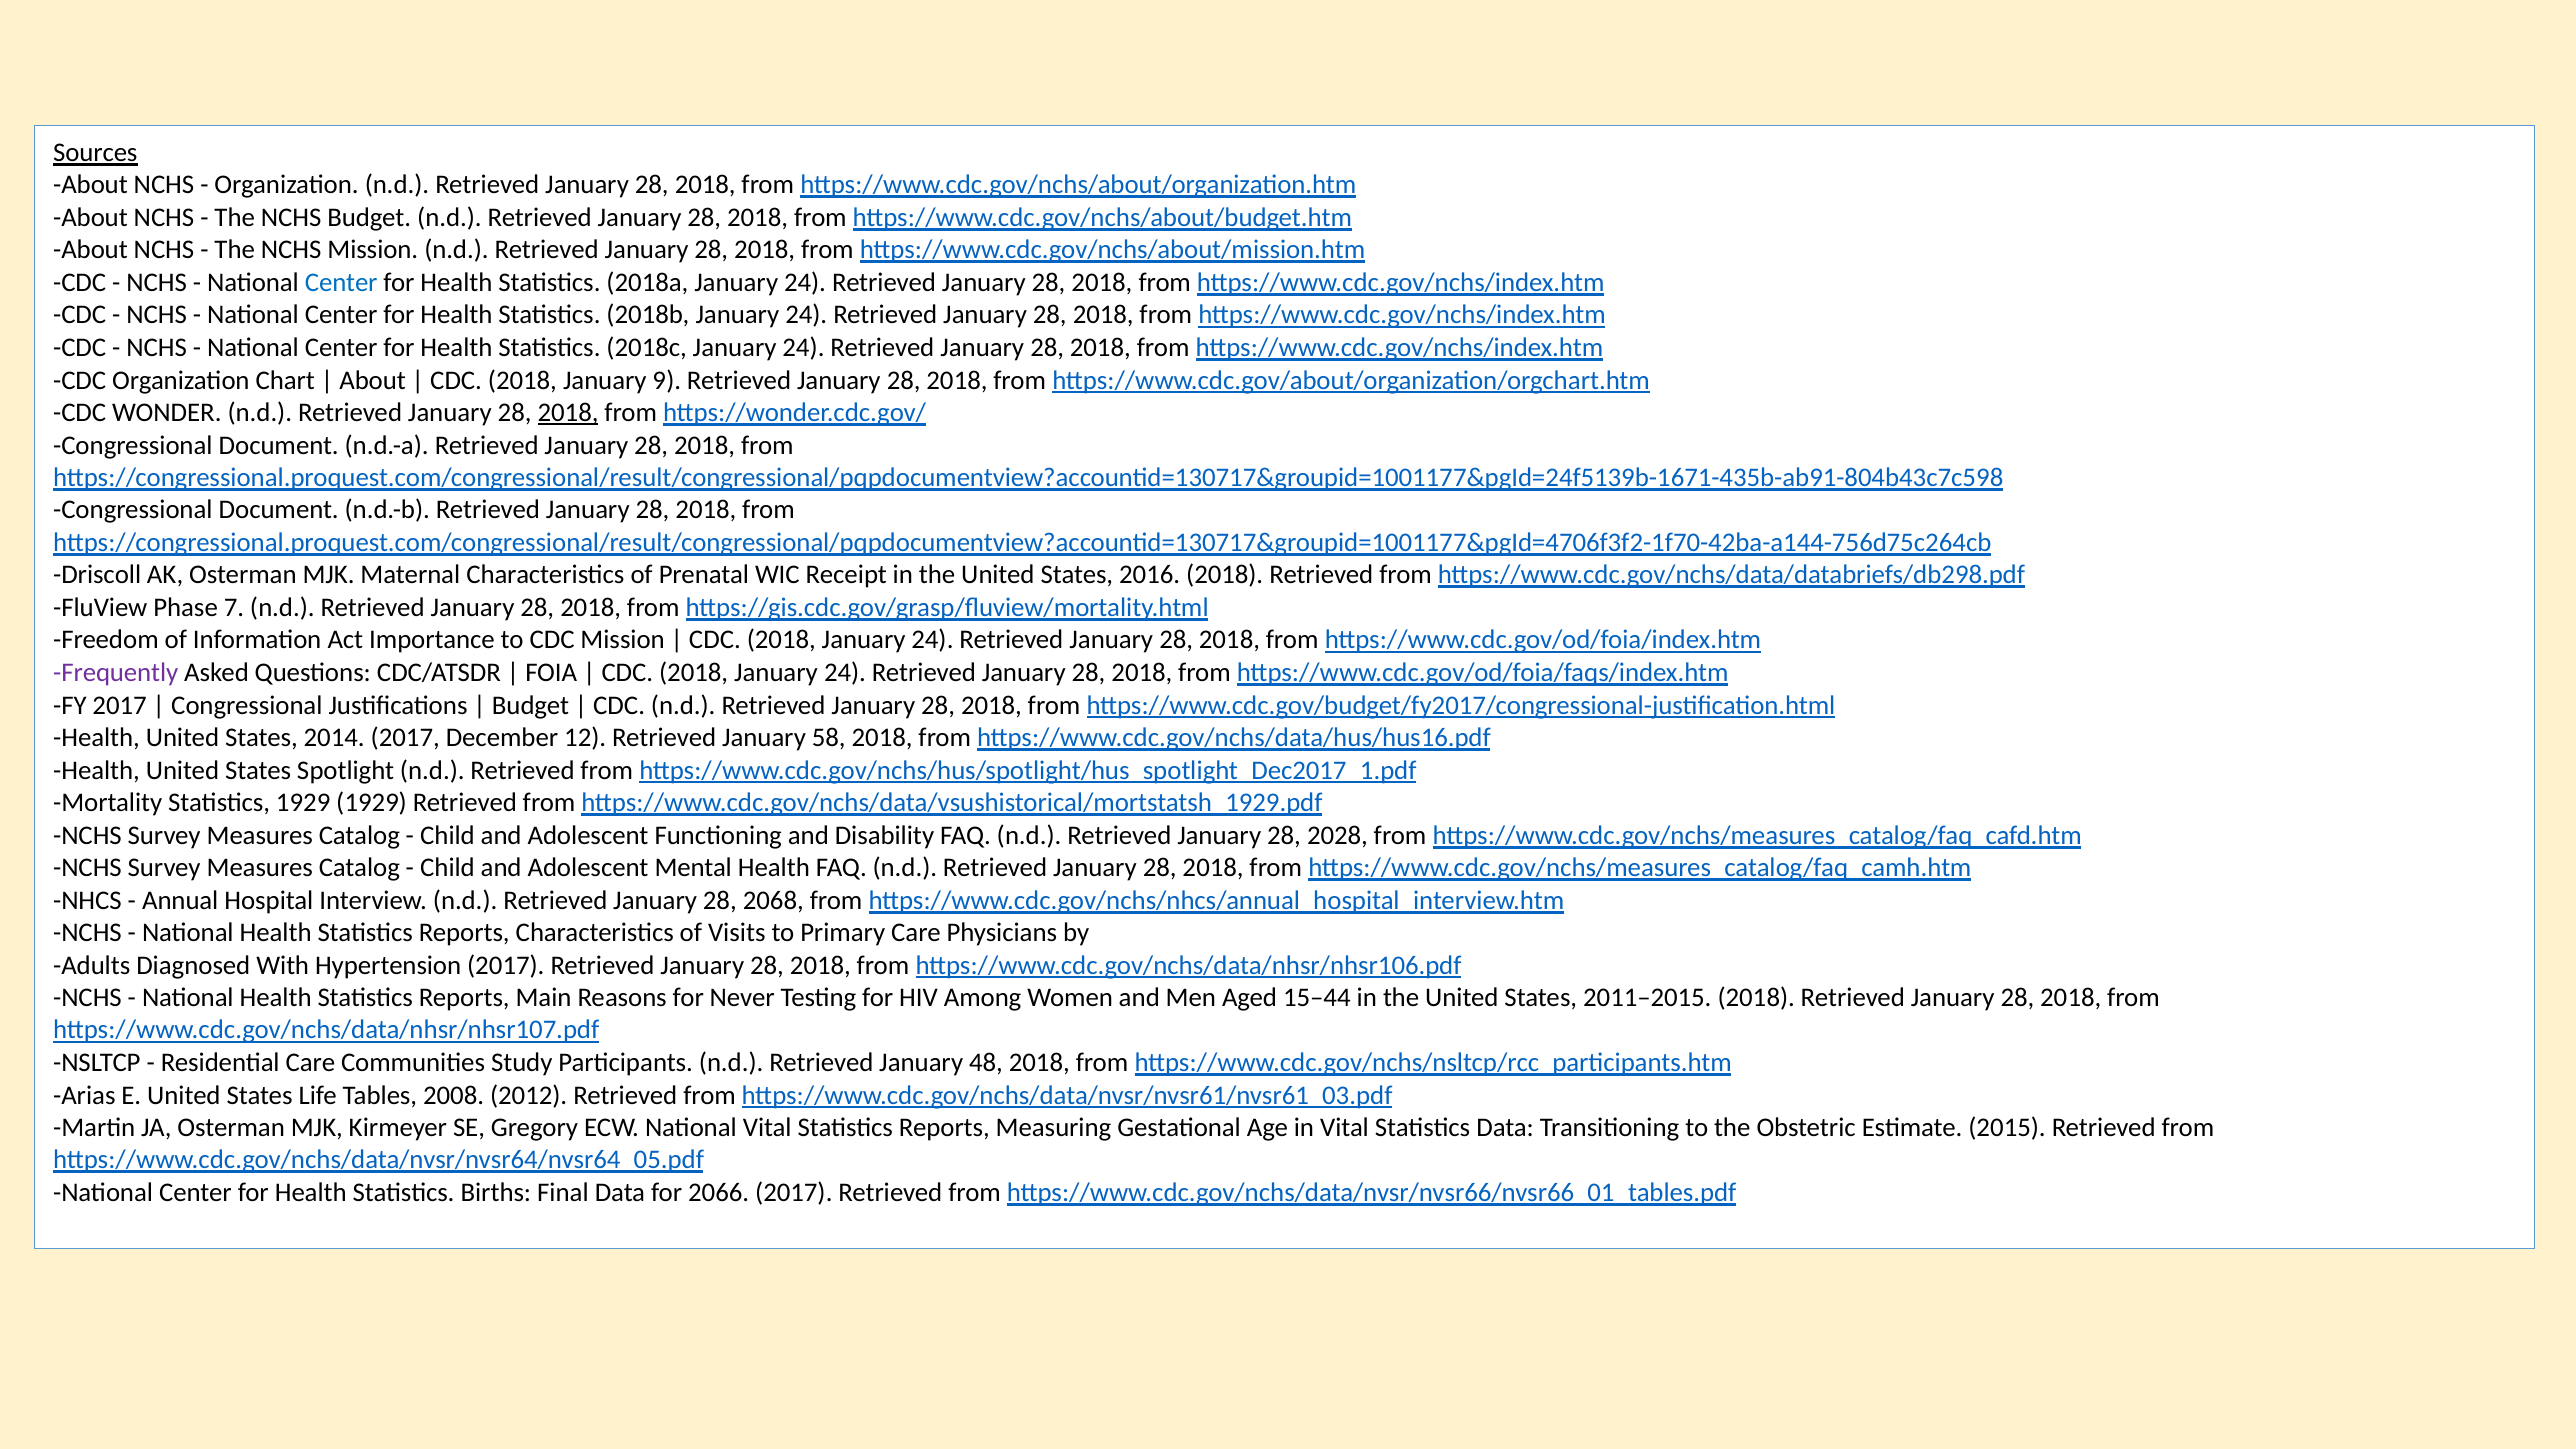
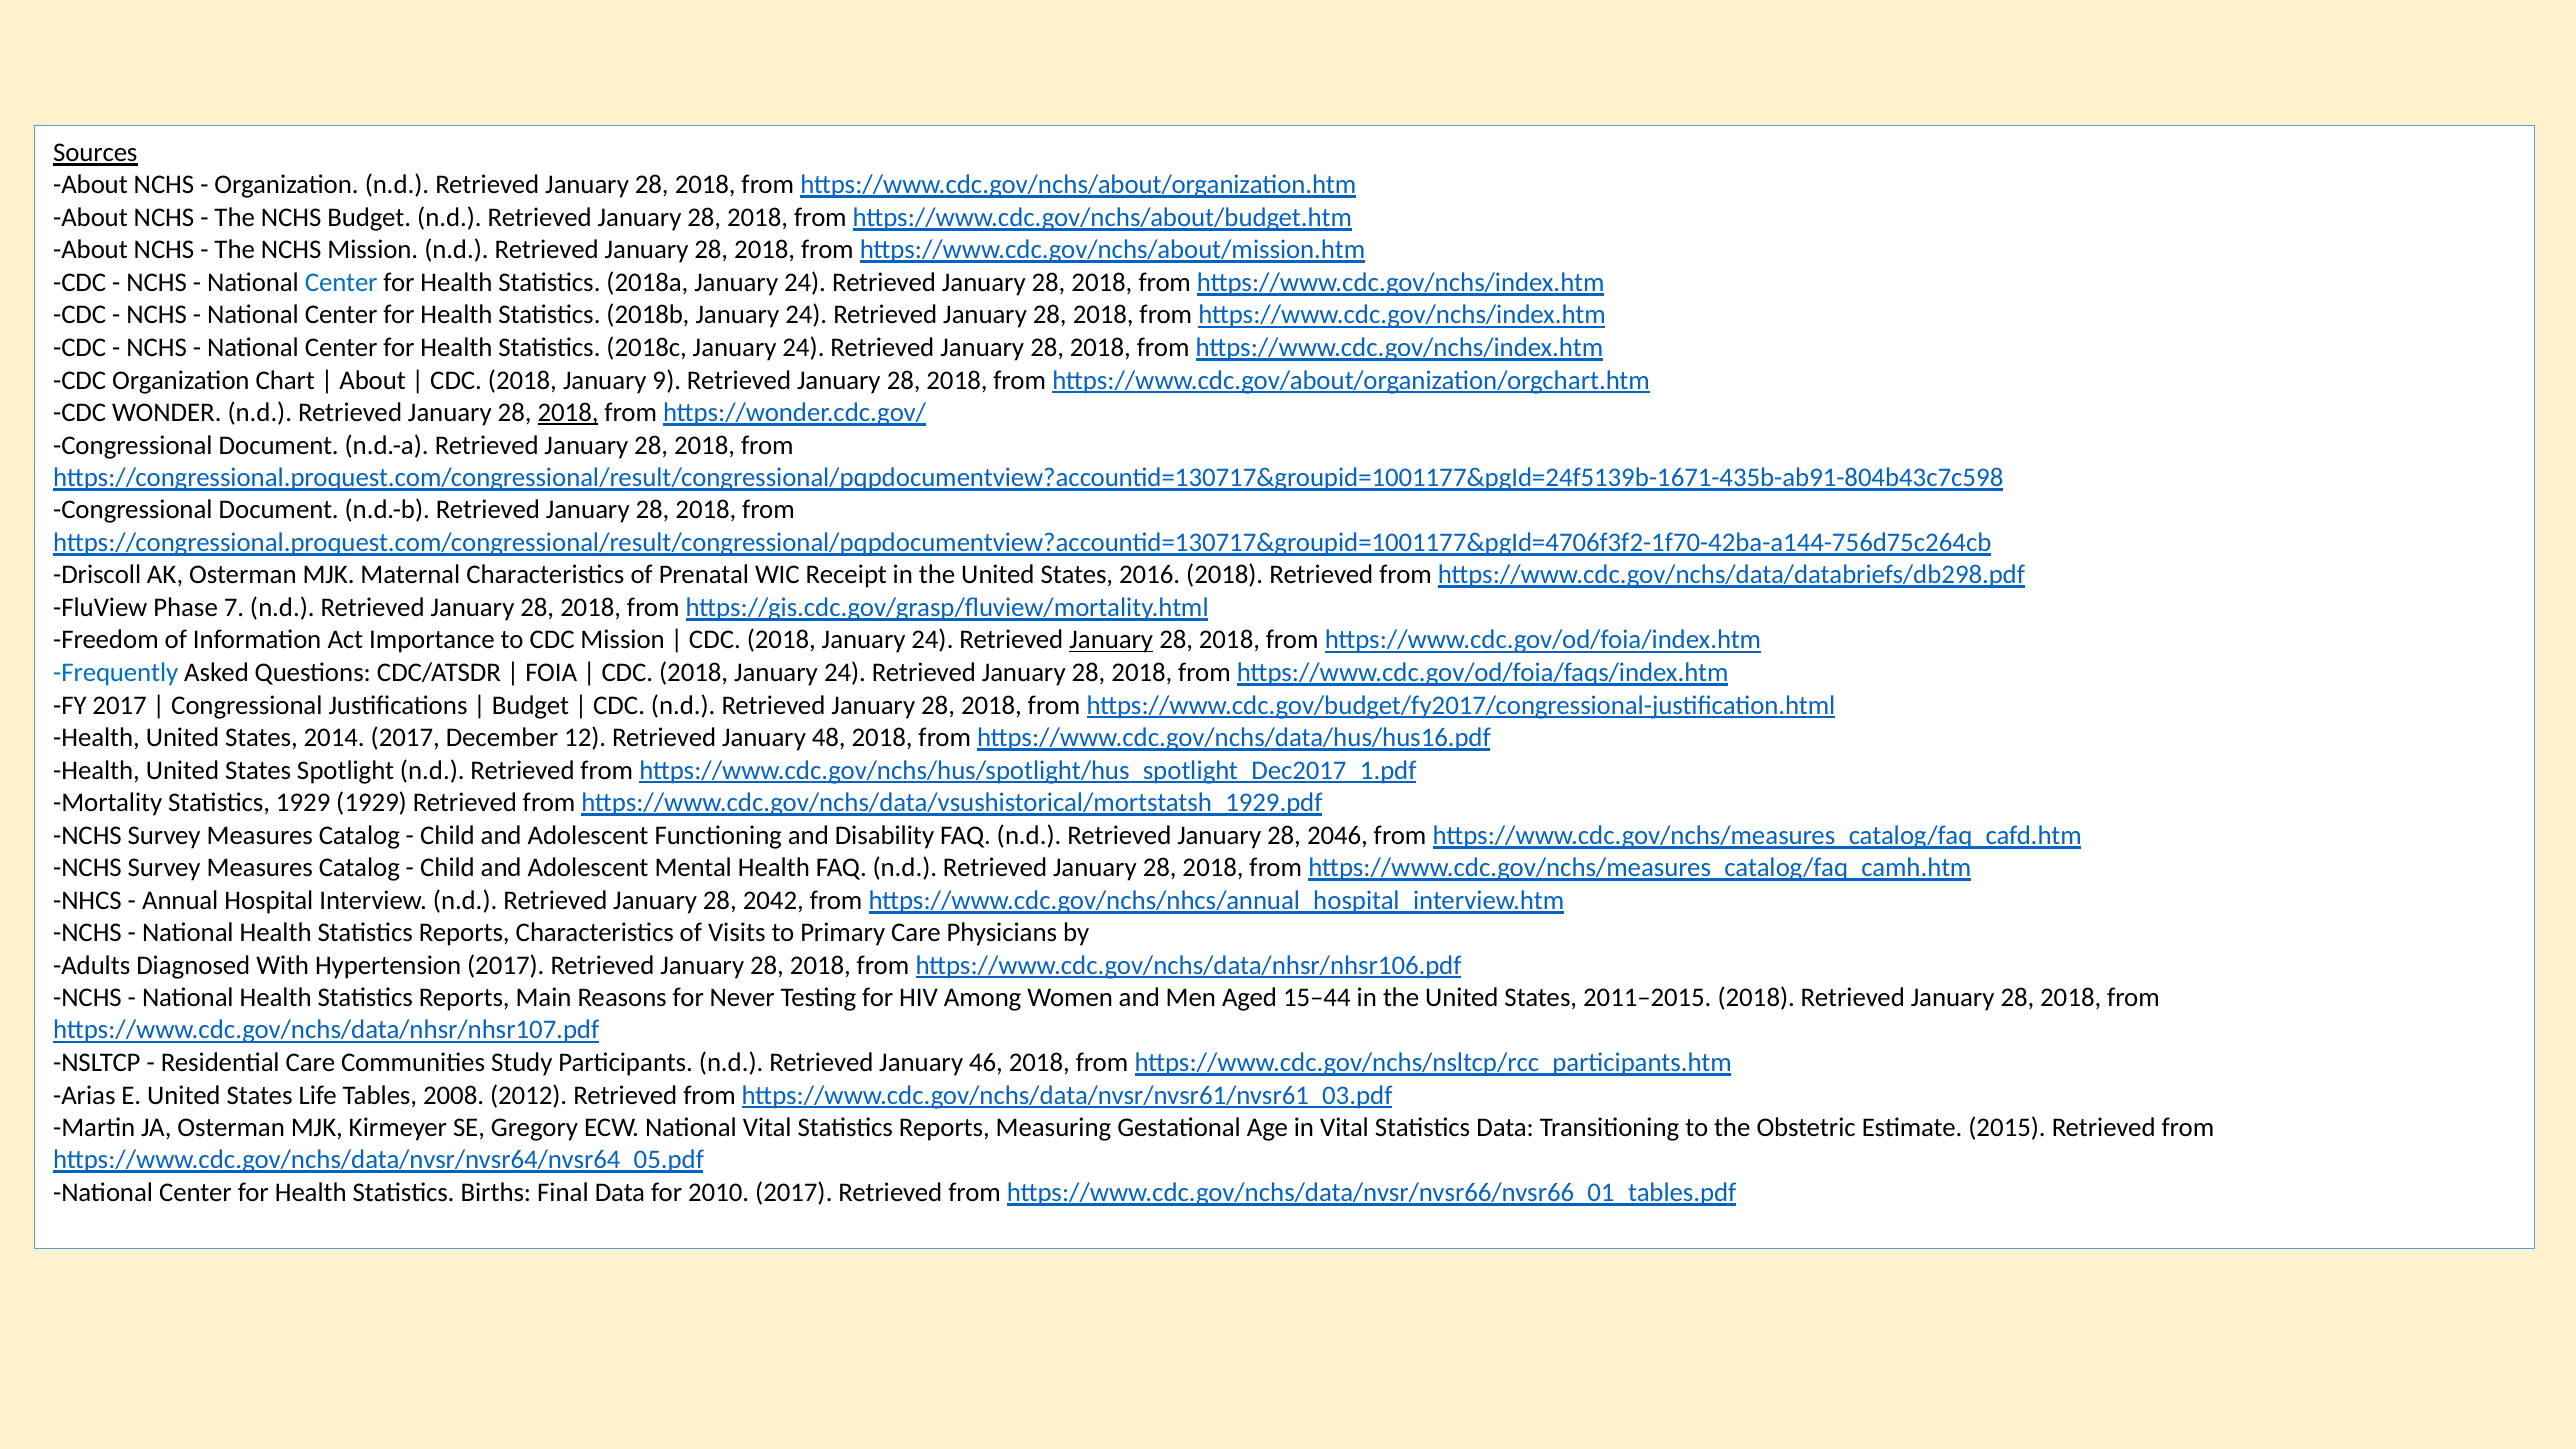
January underline: none -> present (1111, 640)
Frequently colour: purple -> blue (116, 673)
58: 58 -> 48 (829, 738)
2028: 2028 -> 2046 (1337, 835)
2068: 2068 -> 2042 (773, 900)
48: 48 -> 46 (986, 1063)
2066: 2066 -> 2010 (719, 1193)
